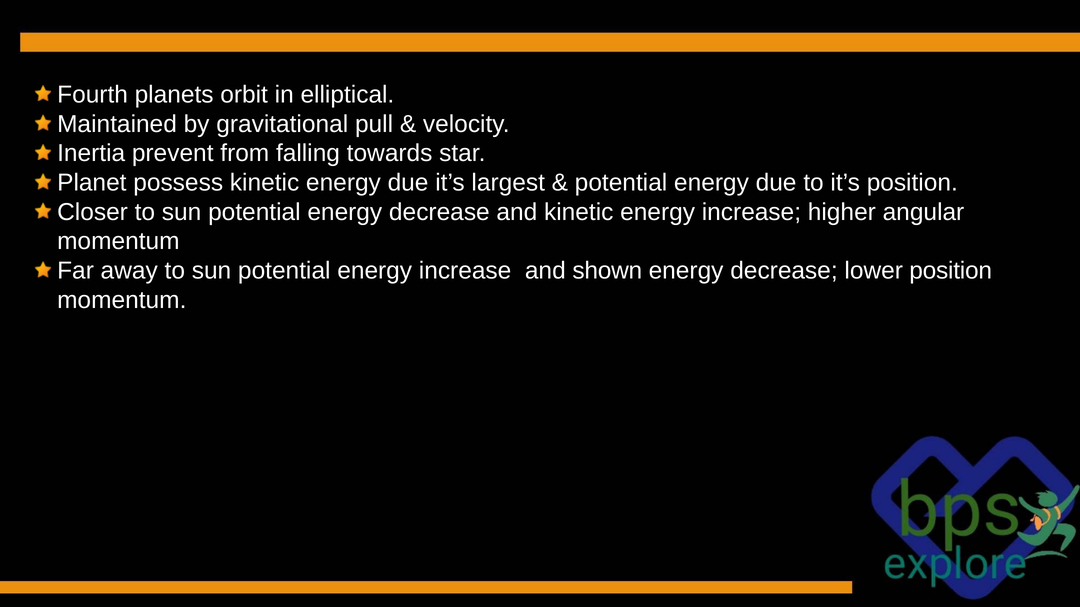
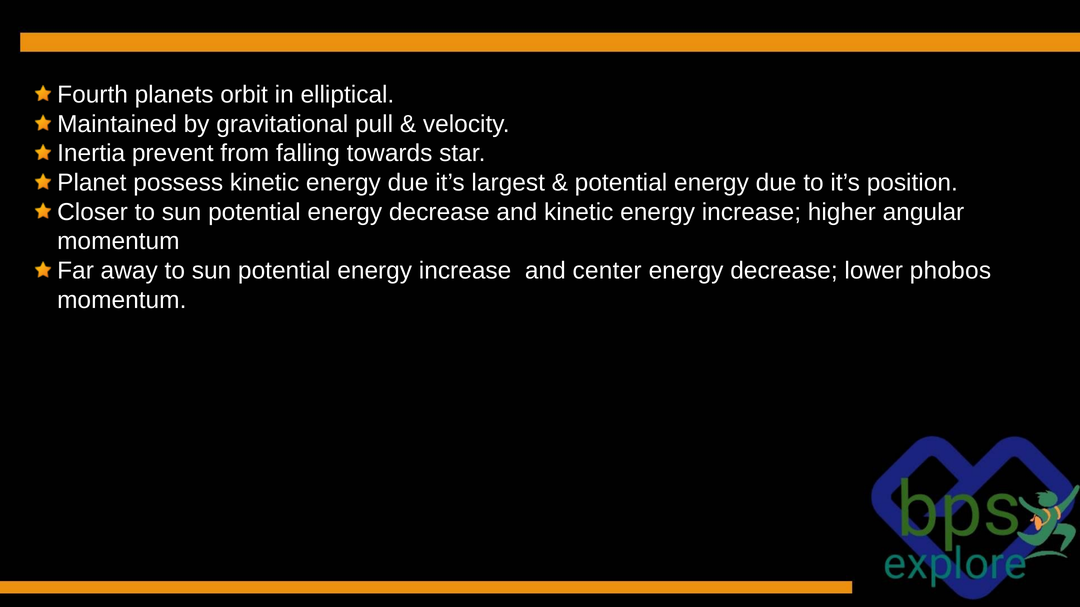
shown: shown -> center (607, 271)
lower position: position -> phobos (950, 271)
